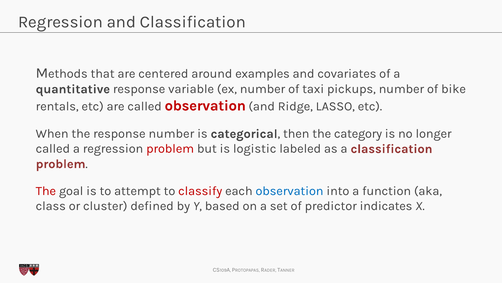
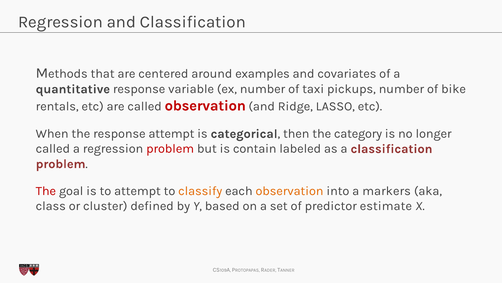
response number: number -> attempt (171, 133)
logistic: logistic -> contain (255, 149)
classify colour: red -> orange (200, 191)
observation colour: blue -> orange (289, 191)
function: function -> markers (387, 191)
indicates: indicates -> estimate (386, 206)
